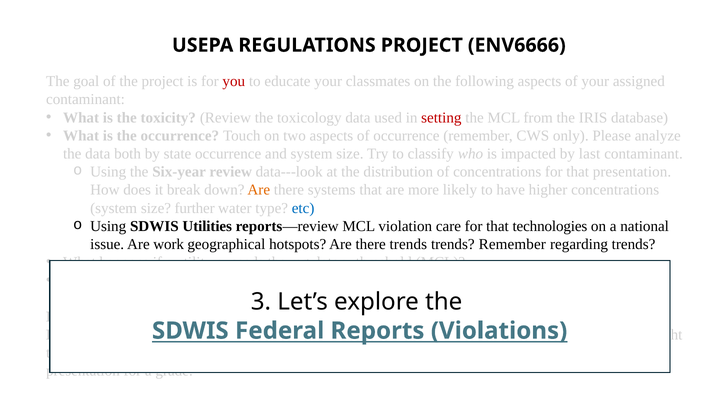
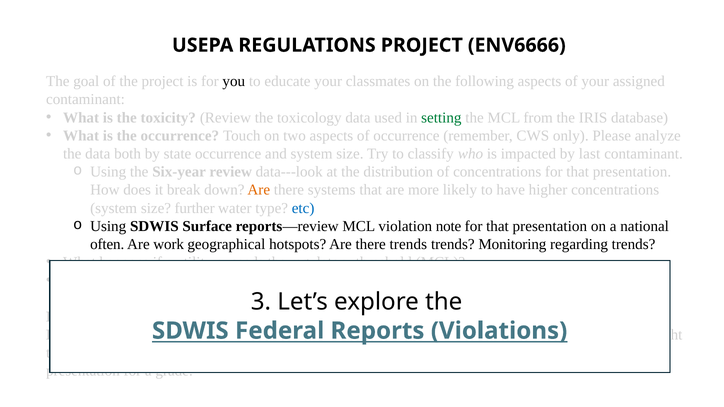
you colour: red -> black (234, 81)
setting colour: red -> green (441, 118)
SDWIS Utilities: Utilities -> Surface (207, 226)
violation care: care -> note (449, 226)
technologies: technologies -> presentation (550, 226)
issue: issue -> often (107, 244)
trends Remember: Remember -> Monitoring (512, 244)
